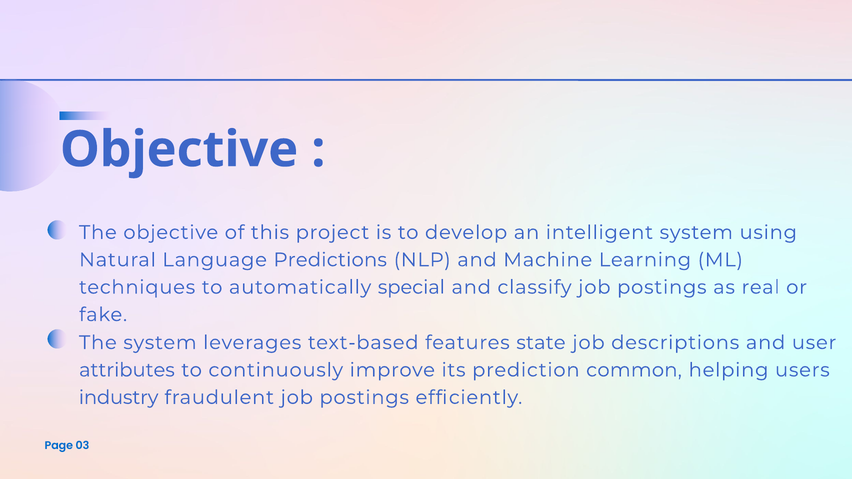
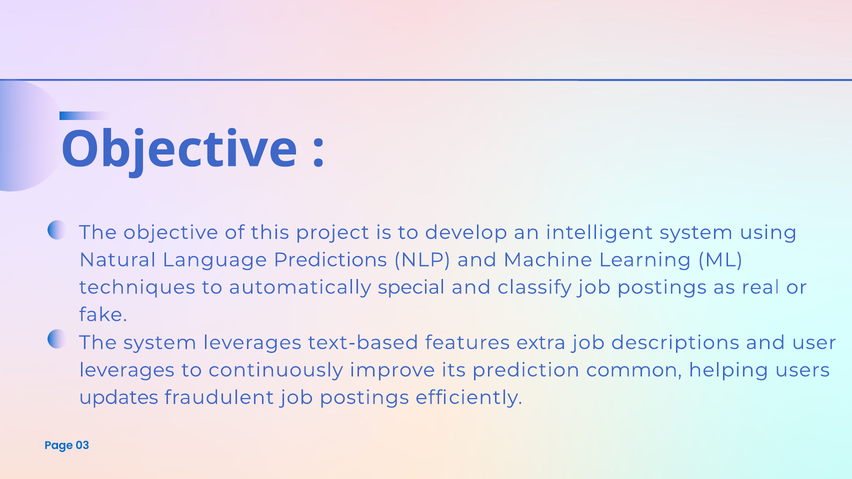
state: state -> extra (541, 343)
attributes: attributes -> leverages (127, 370)
industry: industry -> updates (119, 398)
